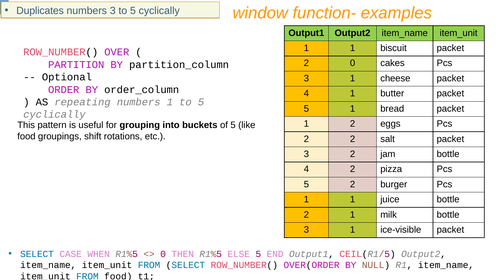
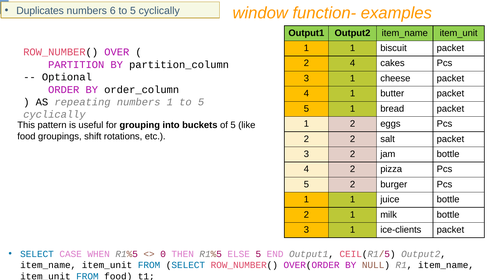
numbers 3: 3 -> 6 (113, 11)
2 0: 0 -> 4 (353, 63)
ice-visible: ice-visible -> ice-clients (401, 230)
